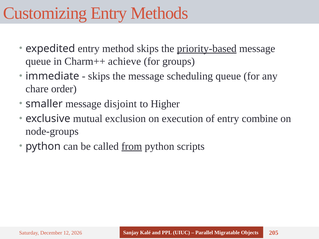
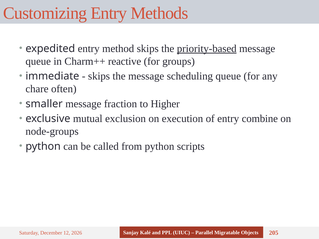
achieve: achieve -> reactive (125, 61)
order: order -> often (64, 89)
disjoint: disjoint -> fraction (121, 104)
from underline: present -> none (132, 146)
